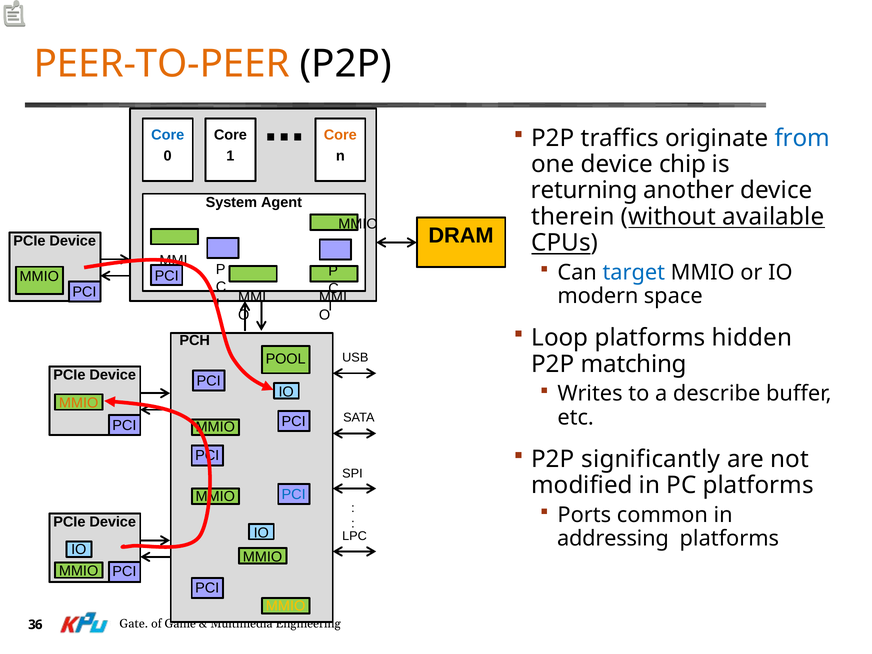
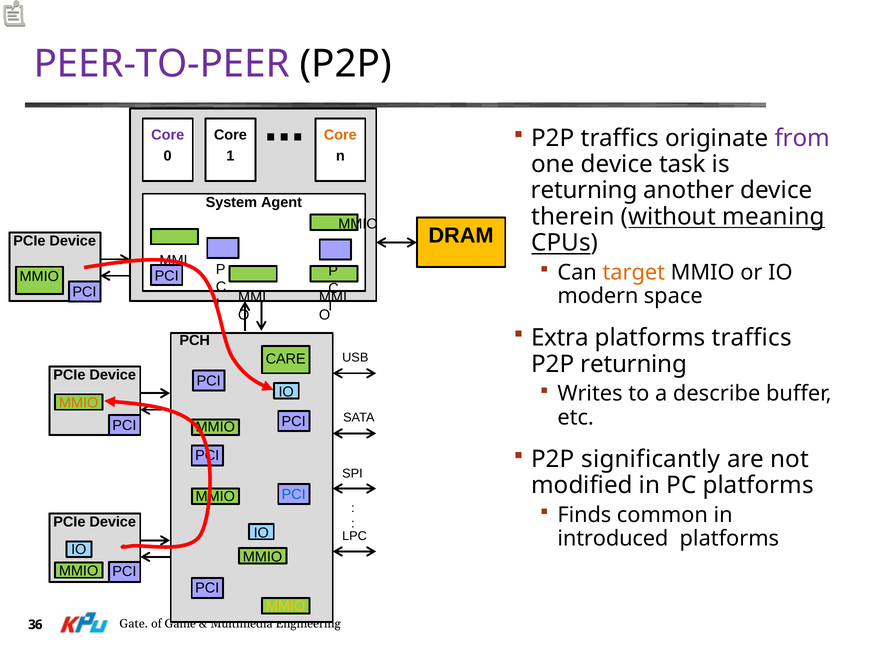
PEER-TO-PEER colour: orange -> purple (162, 64)
from colour: blue -> purple (802, 138)
Core colour: blue -> purple (168, 135)
chip: chip -> task (683, 164)
available: available -> meaning (773, 217)
target colour: blue -> orange (634, 272)
Loop: Loop -> Extra (560, 338)
platforms hidden: hidden -> traffics (752, 338)
POOL: POOL -> CARE (286, 359)
P2P matching: matching -> returning (634, 364)
Ports: Ports -> Finds (584, 515)
addressing: addressing -> introduced (613, 539)
